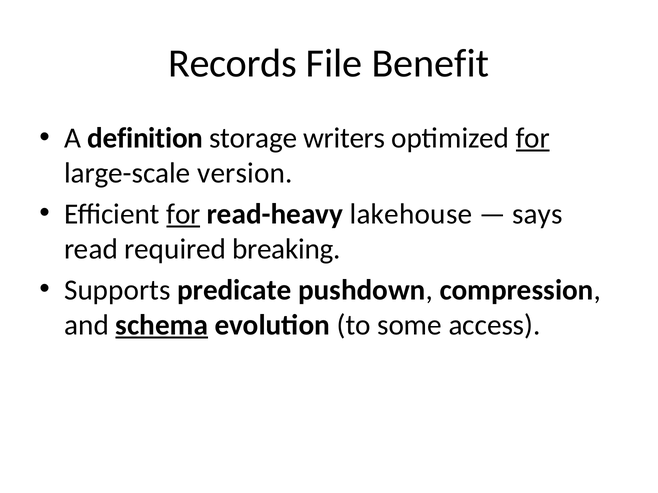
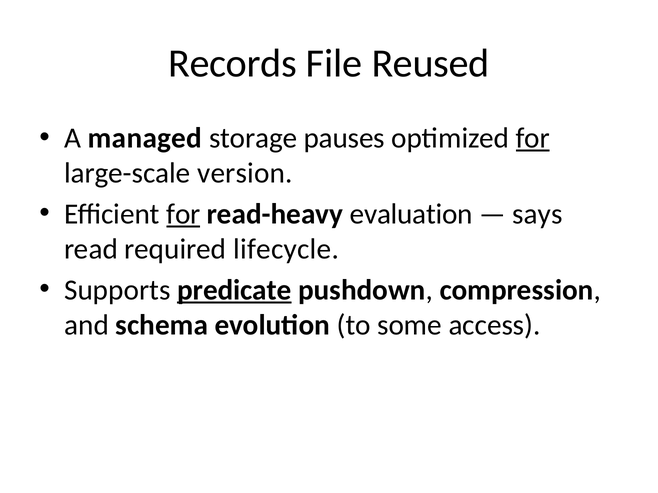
Benefit: Benefit -> Reused (430, 64)
definition: definition -> managed (145, 138)
writers: writers -> pauses (344, 138)
lakehouse: lakehouse -> evaluation (411, 214)
breaking: breaking -> lifecycle (286, 249)
predicate underline: none -> present (234, 290)
schema underline: present -> none (162, 325)
